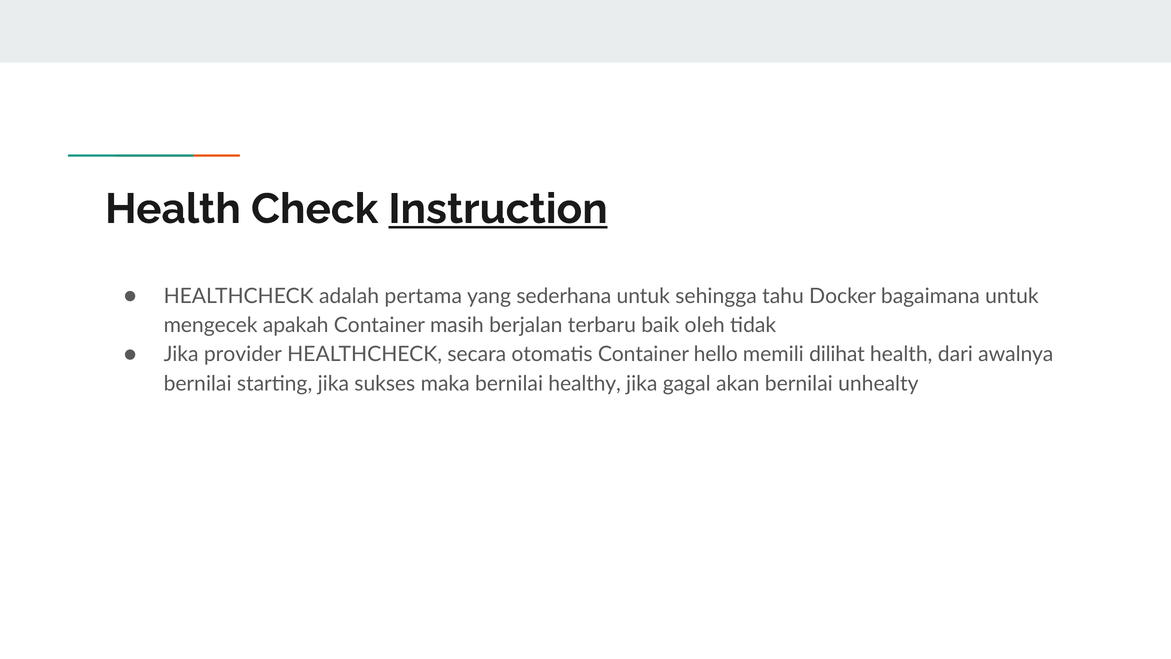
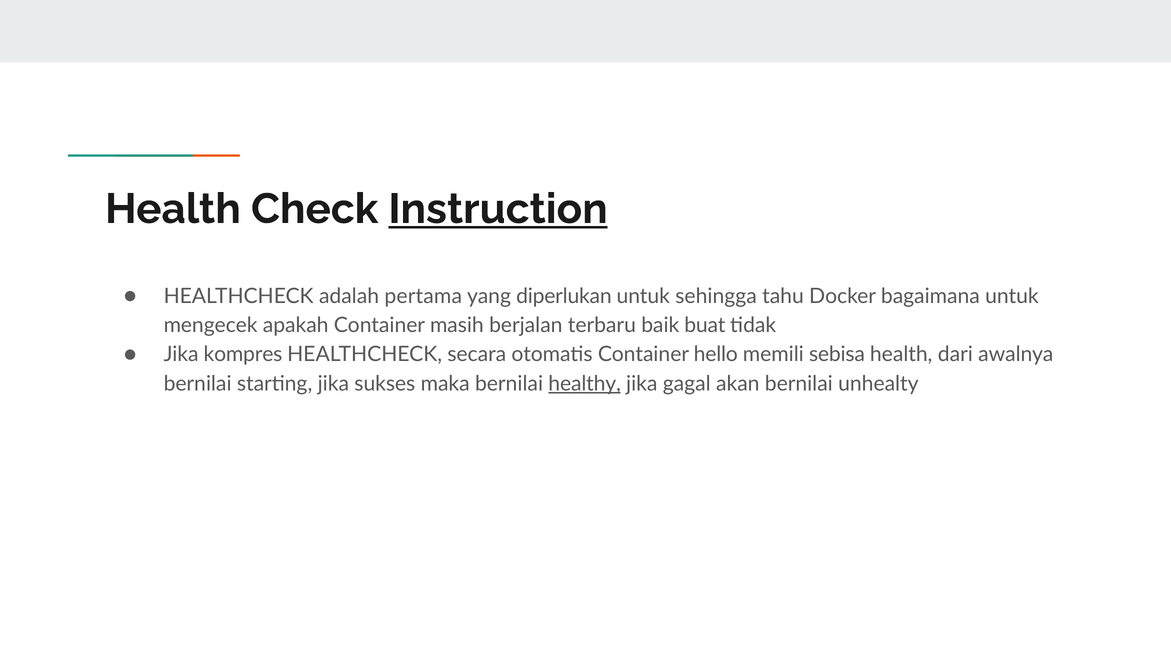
sederhana: sederhana -> diperlukan (564, 296)
oleh: oleh -> buat (705, 325)
provider: provider -> kompres (243, 354)
dilihat: dilihat -> sebisa (837, 354)
healthy underline: none -> present (585, 383)
